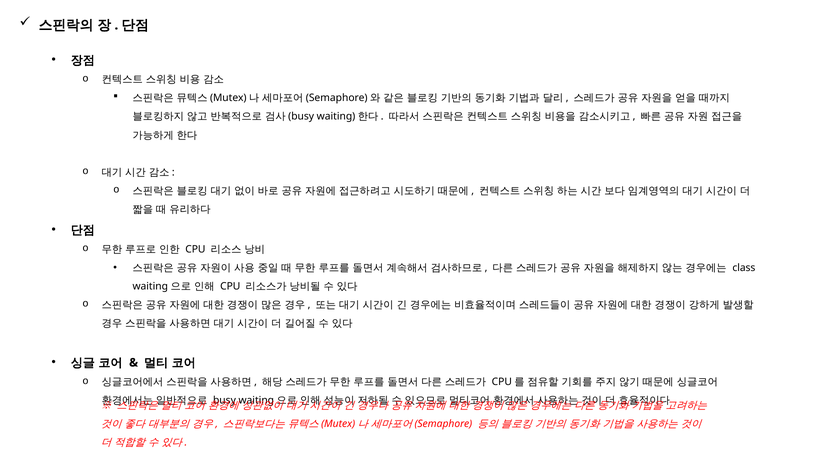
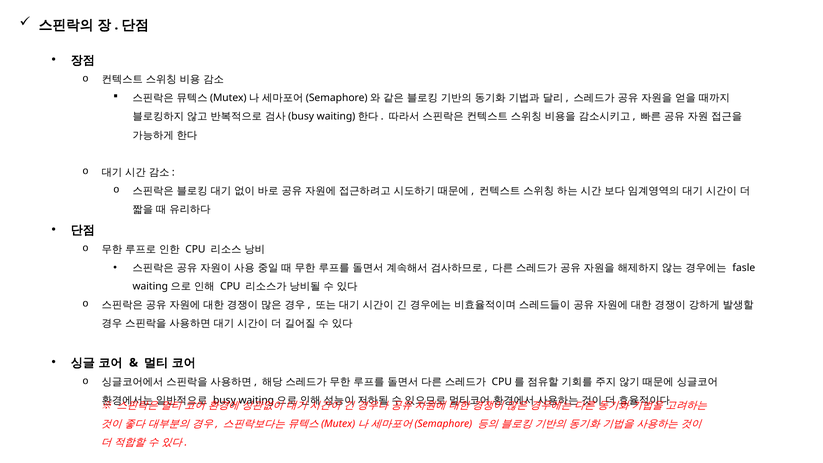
class: class -> fasle (744, 268)
